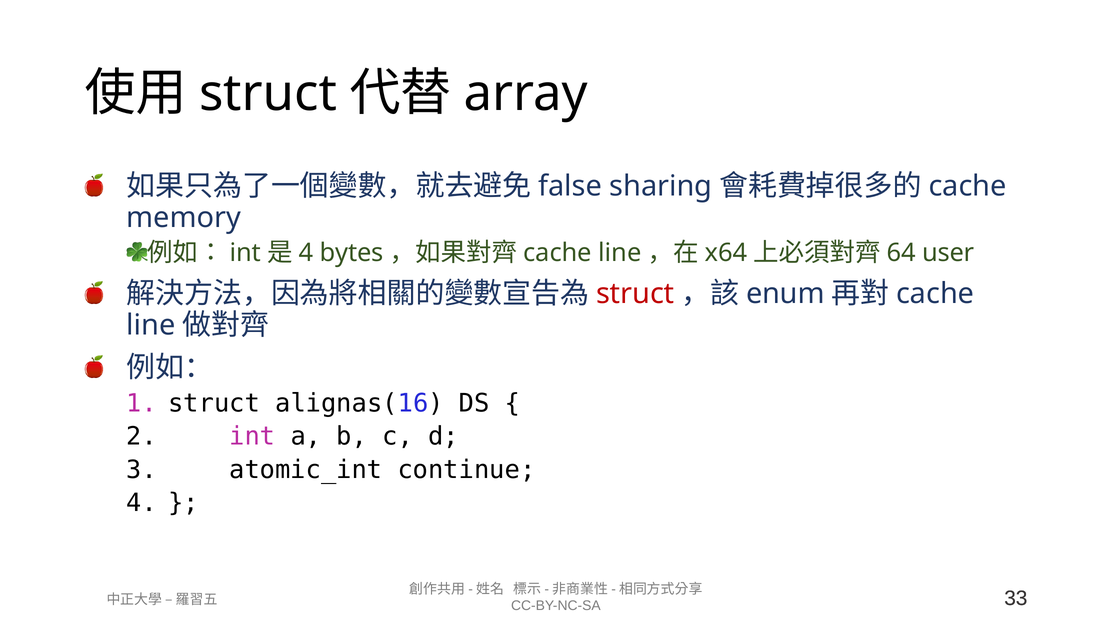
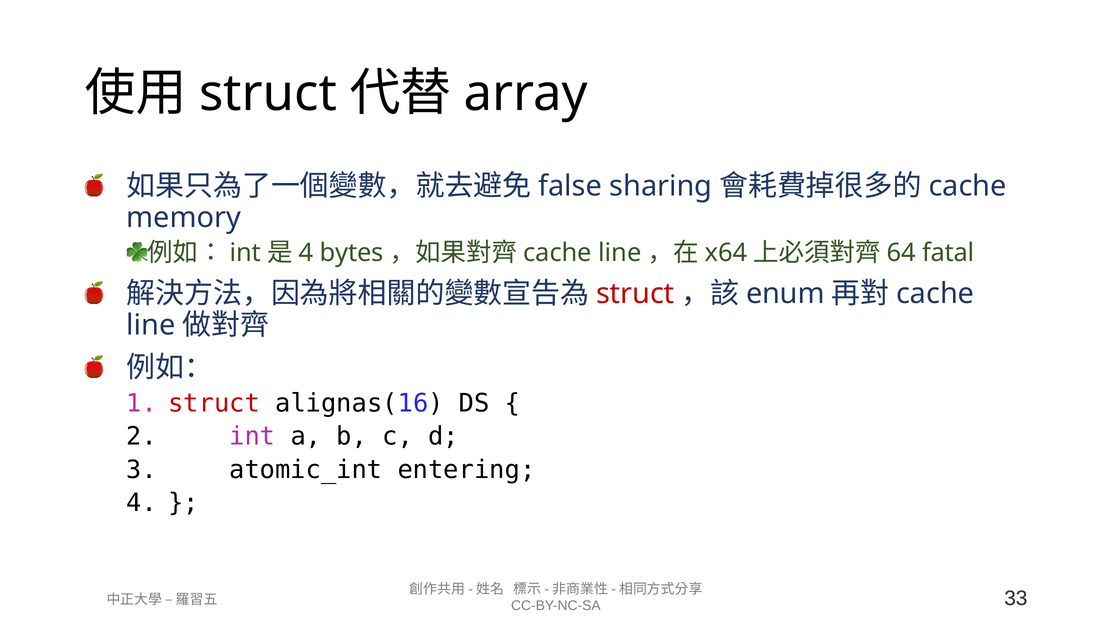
user: user -> fatal (948, 253)
struct colour: black -> red (214, 403)
continue: continue -> entering (466, 469)
